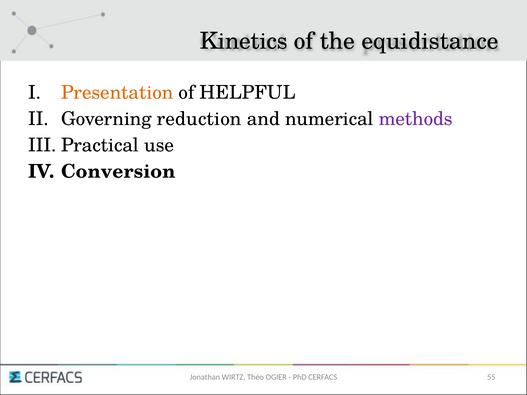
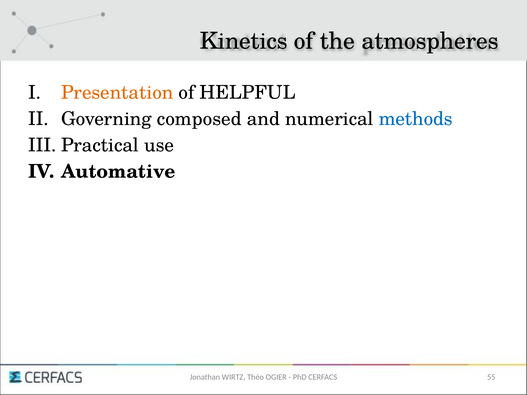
equidistance: equidistance -> atmospheres (430, 41)
reduction: reduction -> composed (199, 119)
methods colour: purple -> blue (416, 119)
Conversion: Conversion -> Automative (118, 172)
